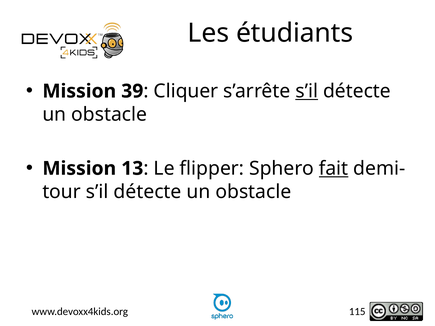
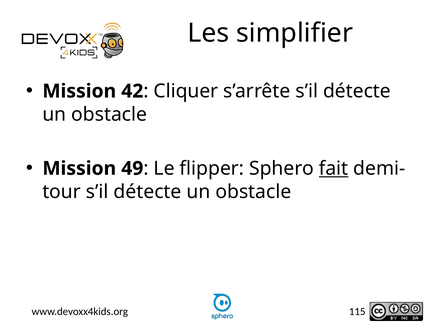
étudiants: étudiants -> simplifier (295, 33)
39: 39 -> 42 (132, 91)
s’il underline: present -> none (307, 91)
13: 13 -> 49 (132, 169)
